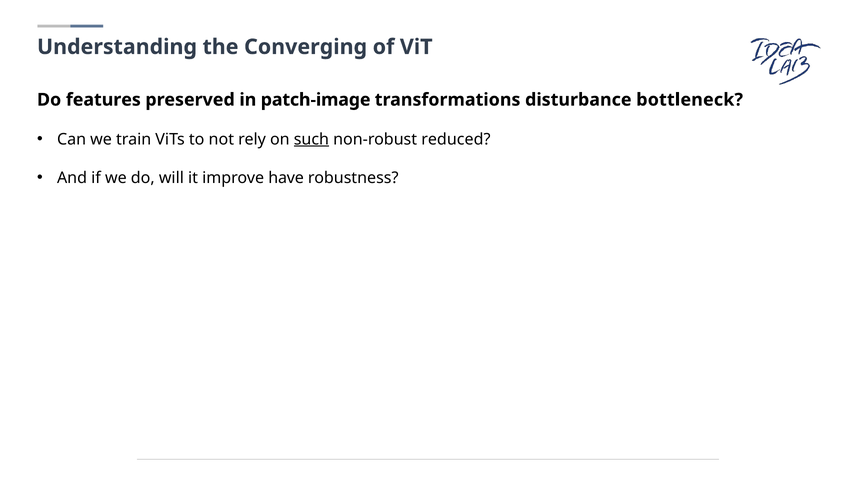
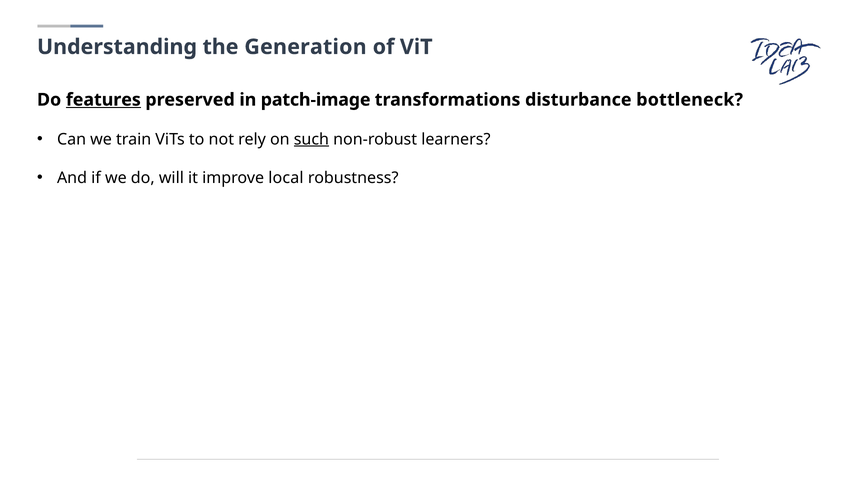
Converging: Converging -> Generation (305, 47)
features underline: none -> present (103, 100)
reduced: reduced -> learners (456, 139)
have: have -> local (286, 178)
